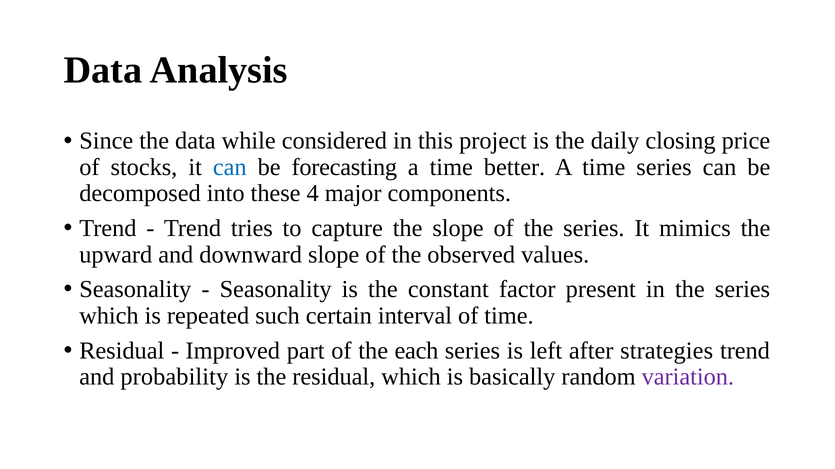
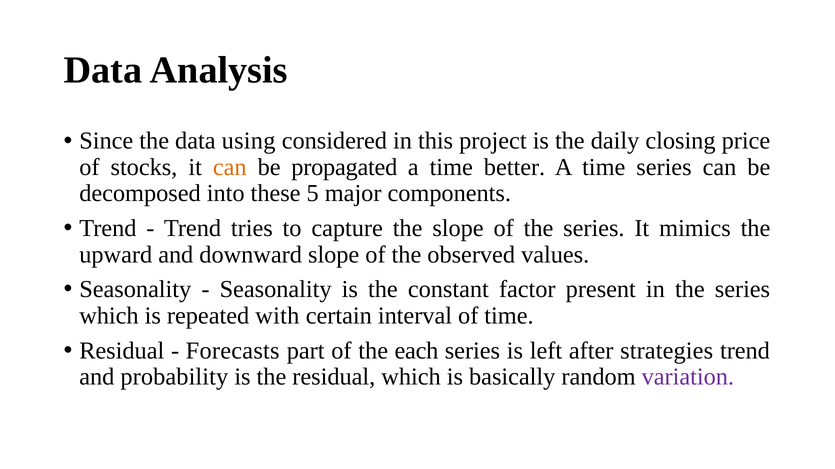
while: while -> using (249, 141)
can colour: blue -> orange (230, 167)
forecasting: forecasting -> propagated (344, 167)
4: 4 -> 5 (313, 194)
such: such -> with (277, 316)
Improved: Improved -> Forecasts (233, 351)
